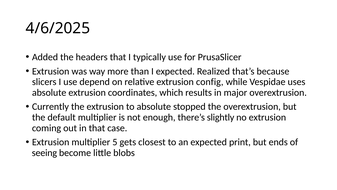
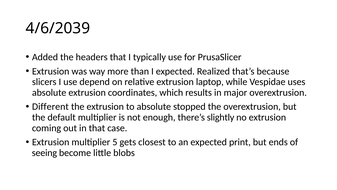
4/6/2025: 4/6/2025 -> 4/6/2039 (58, 28)
config: config -> laptop (210, 82)
Currently: Currently -> Different (50, 106)
